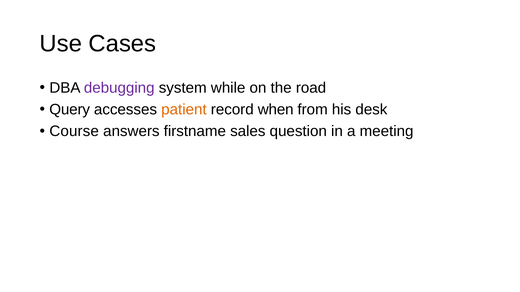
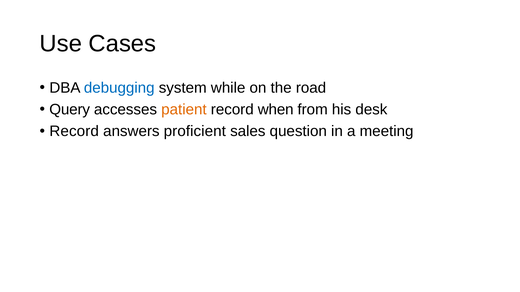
debugging colour: purple -> blue (119, 88)
Course: Course -> Record (74, 132)
firstname: firstname -> proficient (195, 132)
